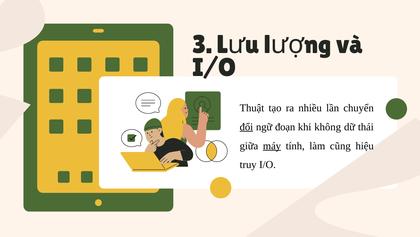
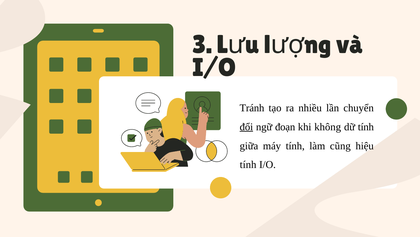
Thuật: Thuật -> Tránh (252, 108)
dữ thái: thái -> tính (366, 127)
máy underline: present -> none (272, 145)
truy: truy -> tính (248, 164)
